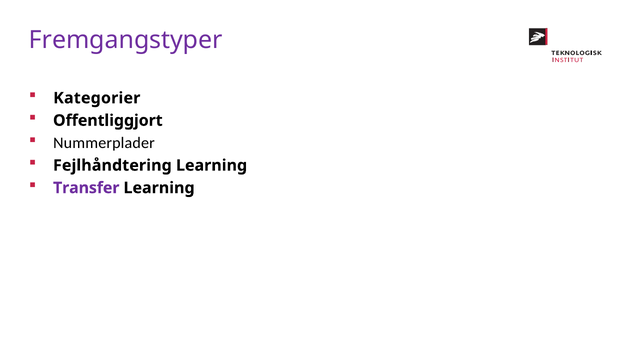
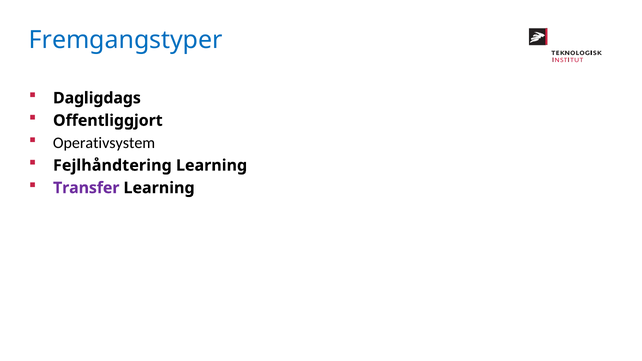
Fremgangstyper colour: purple -> blue (126, 40)
Kategorier: Kategorier -> Dagligdags (97, 98)
Nummerplader: Nummerplader -> Operativsystem (104, 143)
